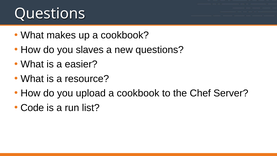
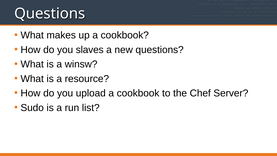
easier: easier -> winsw (81, 64)
Code: Code -> Sudo (32, 108)
